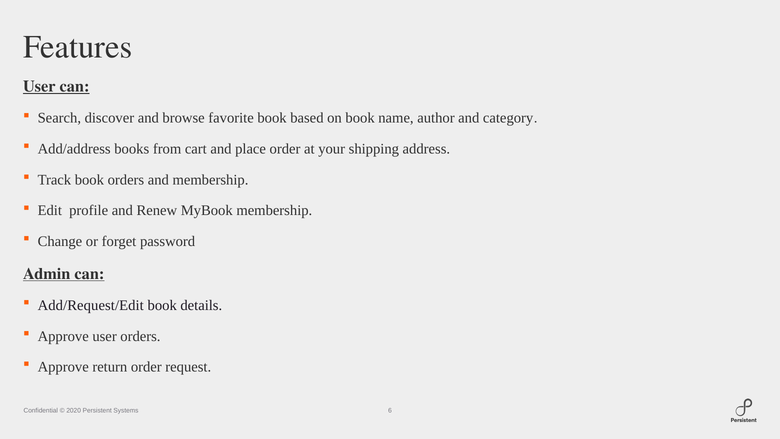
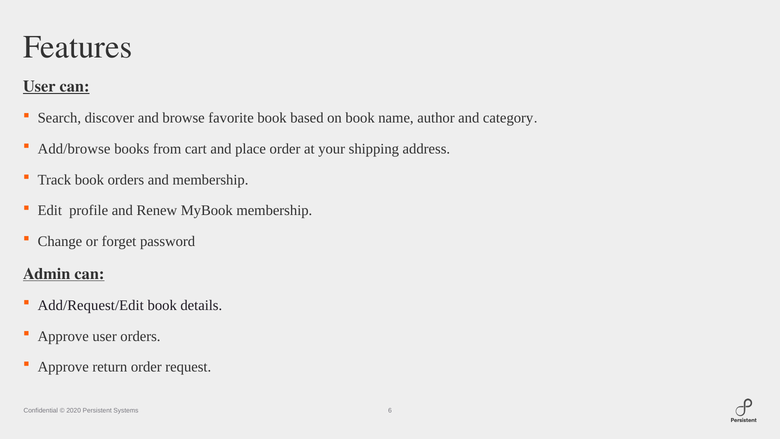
Add/address: Add/address -> Add/browse (74, 149)
